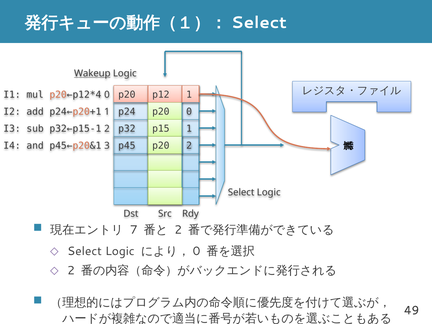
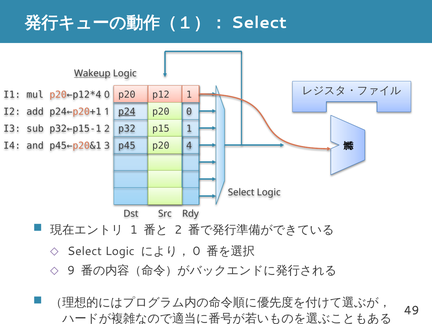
p24 underline: none -> present (127, 112)
p20 2: 2 -> 4 (189, 146)
7: 7 -> 1 (134, 230)
2: 2 -> 9 (71, 271)
